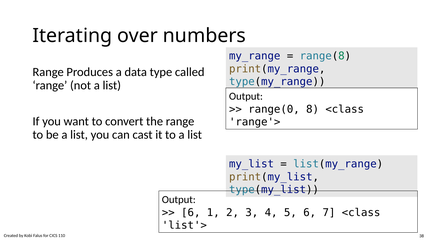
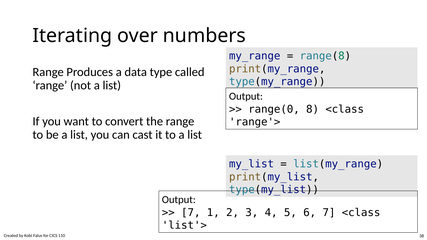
6: 6 -> 7 (191, 213)
